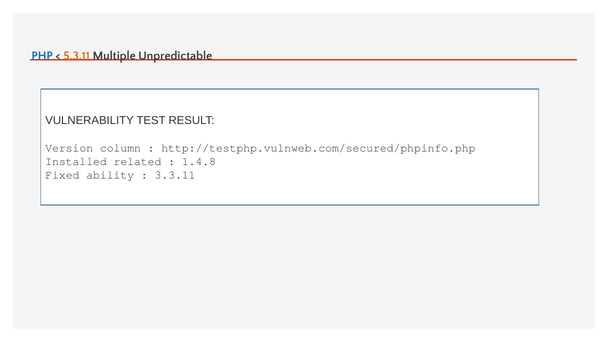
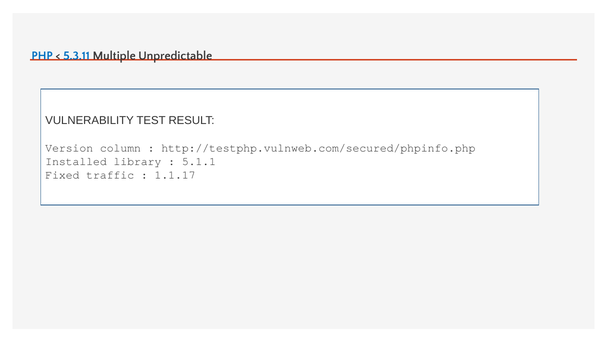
5.3.11 colour: orange -> blue (77, 56)
related: related -> library (137, 161)
1.4.8: 1.4.8 -> 5.1.1 (199, 161)
ability: ability -> traffic (110, 175)
3.3.11: 3.3.11 -> 1.1.17 (175, 175)
